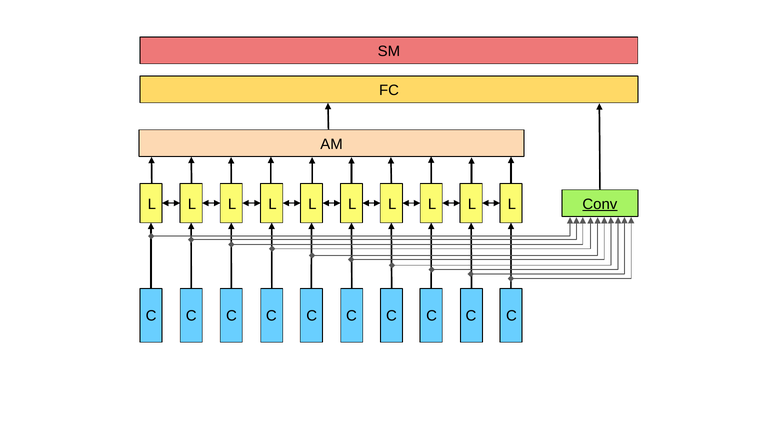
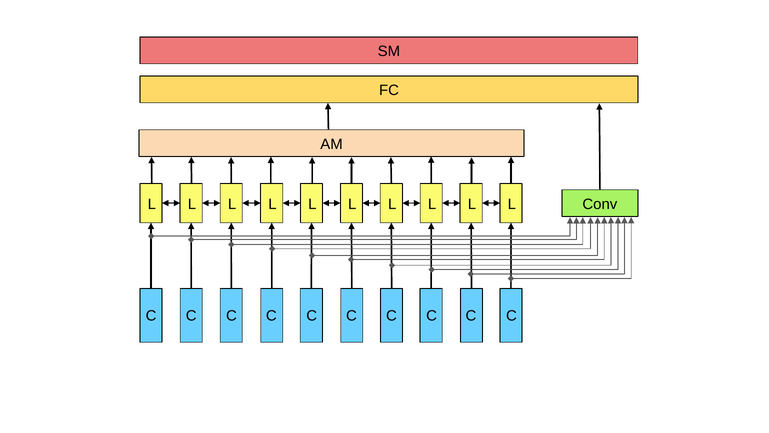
Conv underline: present -> none (600, 204)
